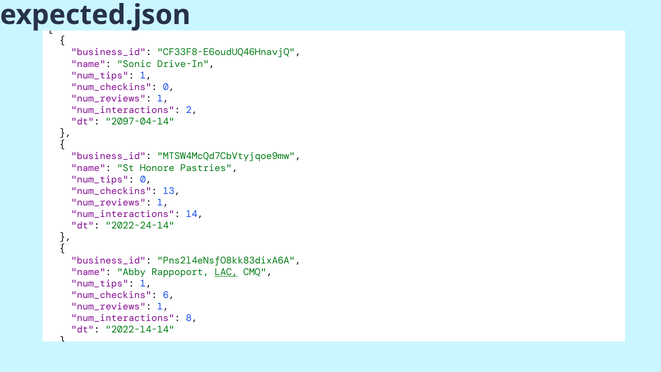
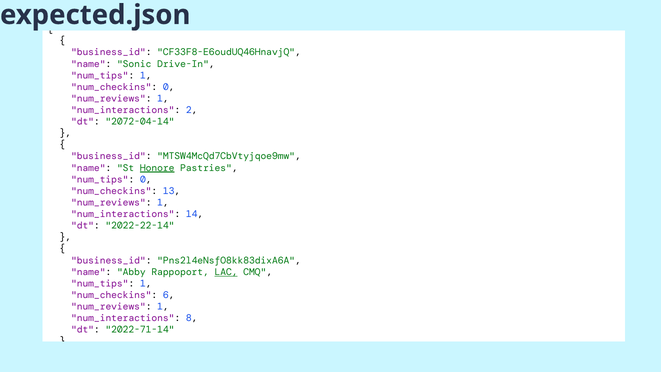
2097-04-14: 2097-04-14 -> 2072-04-14 (140, 122)
Honore underline: none -> present (157, 168)
2022-24-14: 2022-24-14 -> 2022-22-14 (140, 226)
2022-14-14: 2022-14-14 -> 2022-71-14 (140, 330)
